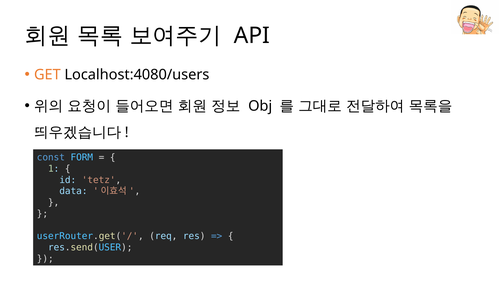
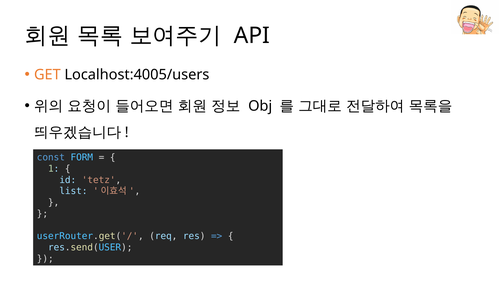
Localhost:4080/users: Localhost:4080/users -> Localhost:4005/users (137, 75)
data: data -> list (73, 191)
